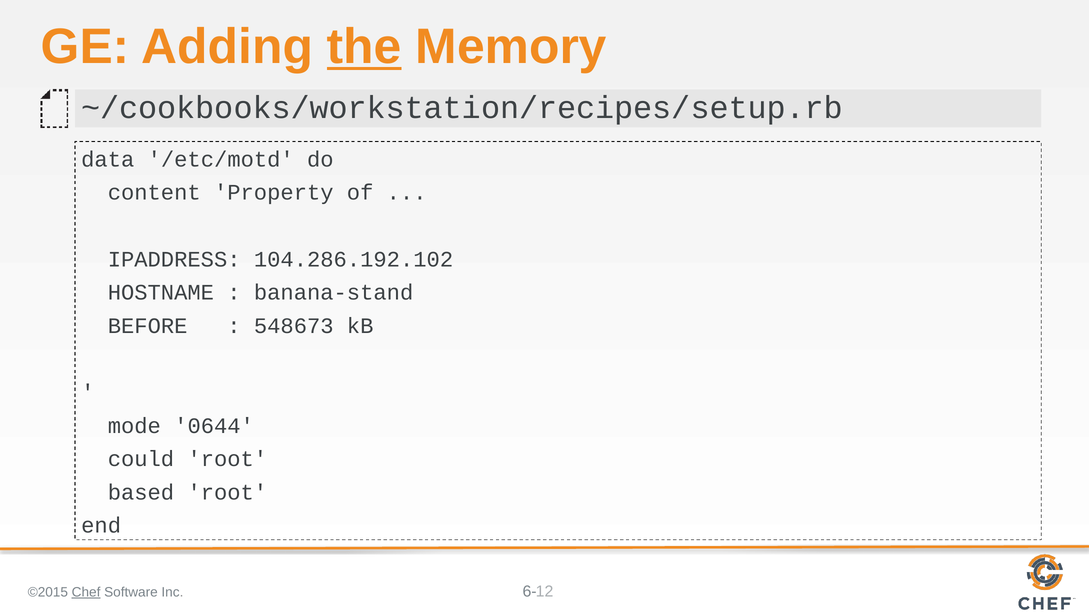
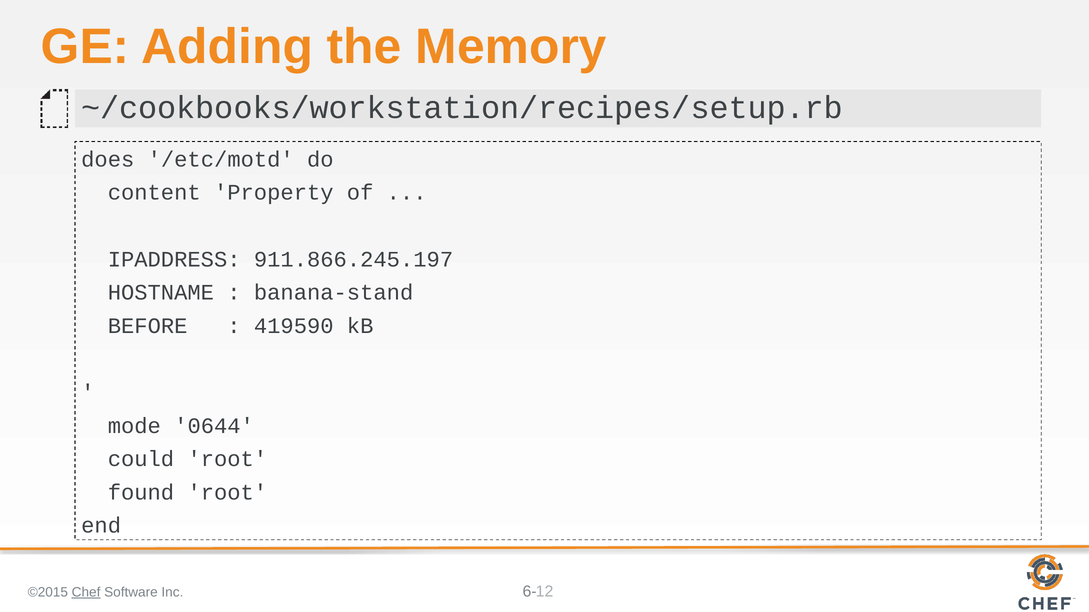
the underline: present -> none (364, 47)
data: data -> does (108, 159)
104.286.192.102: 104.286.192.102 -> 911.866.245.197 (354, 259)
548673: 548673 -> 419590 (294, 326)
based: based -> found (141, 493)
